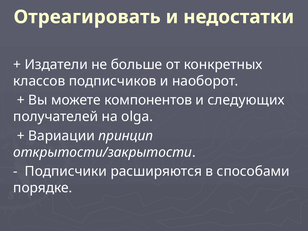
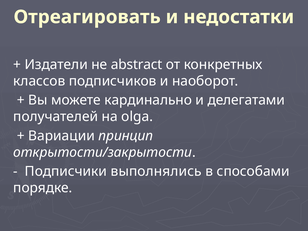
больше: больше -> abstract (137, 65)
компонентов: компонентов -> кардинально (148, 100)
следующих: следующих -> делегатами (246, 100)
расширяются: расширяются -> выполнялись (156, 171)
